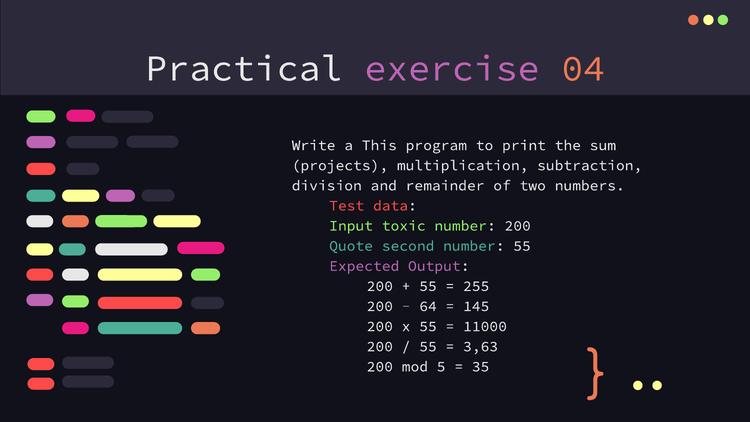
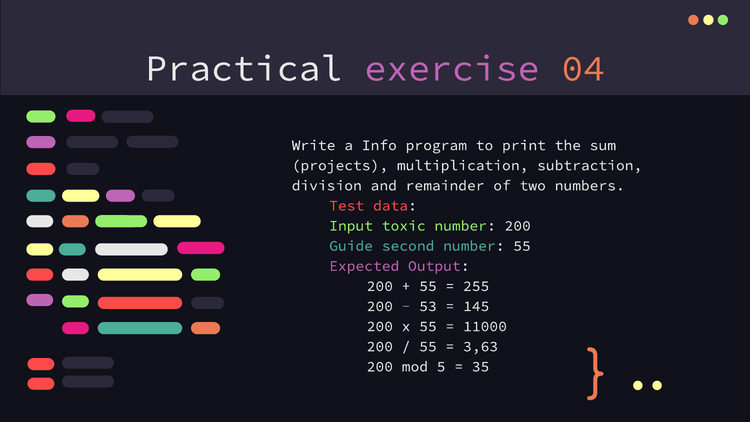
This: This -> Info (379, 145)
Quote: Quote -> Guide (351, 246)
64: 64 -> 53 (428, 306)
